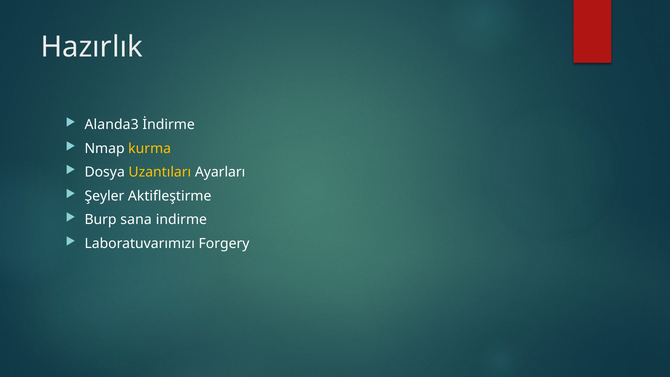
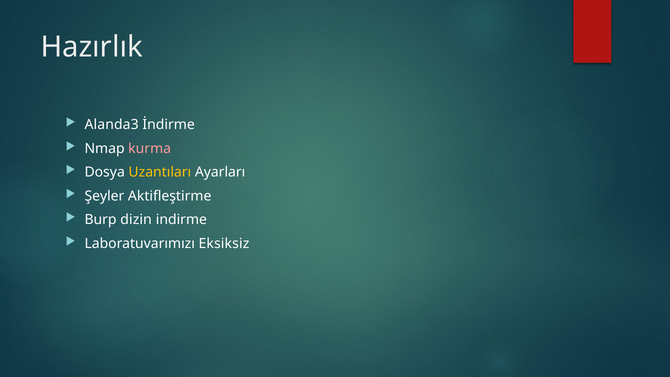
kurma colour: yellow -> pink (150, 148)
sana: sana -> dizin (136, 220)
Forgery: Forgery -> Eksiksiz (224, 243)
